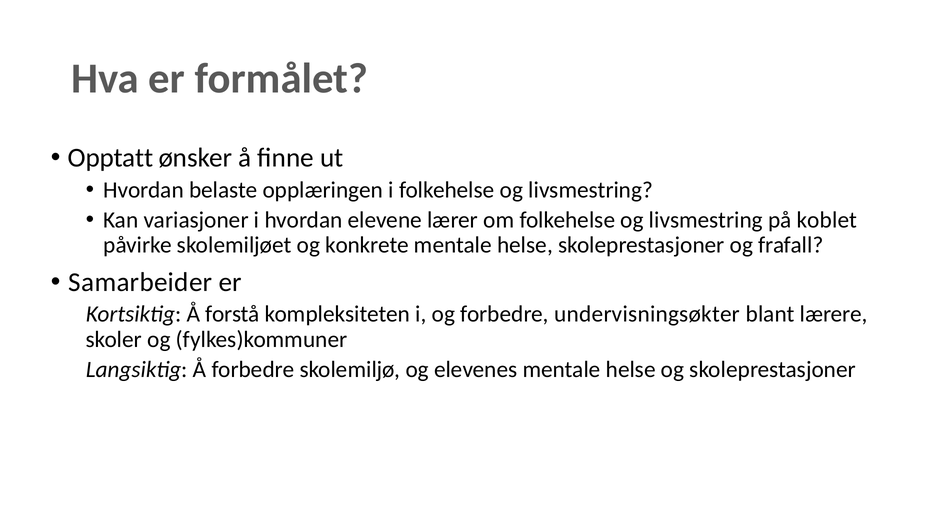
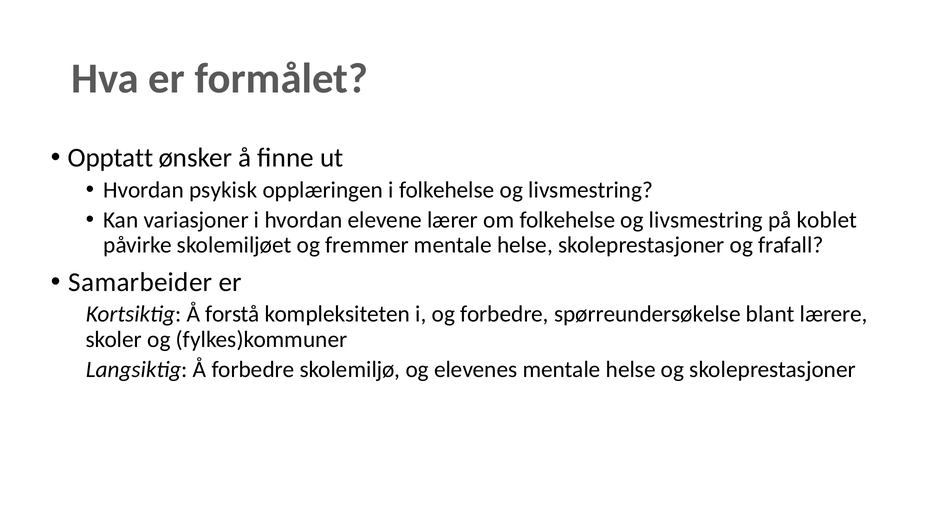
belaste: belaste -> psykisk (223, 190)
konkrete: konkrete -> fremmer (367, 245)
undervisningsøkter: undervisningsøkter -> spørreundersøkelse (647, 314)
